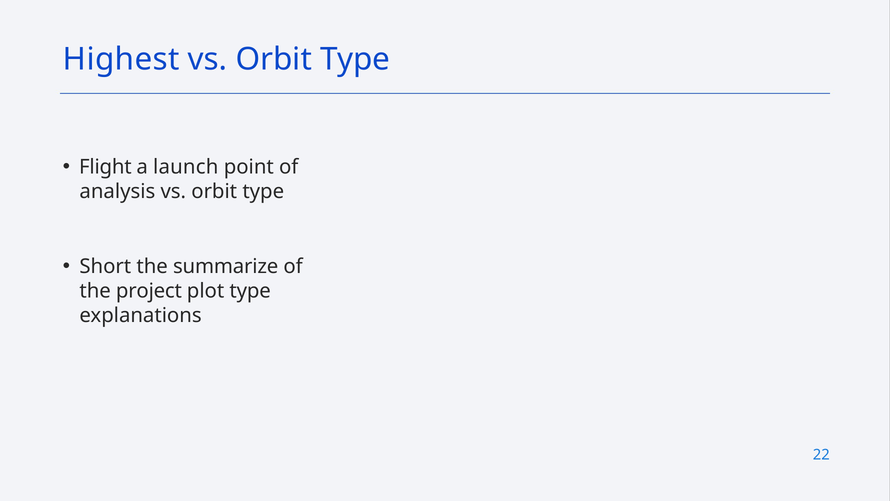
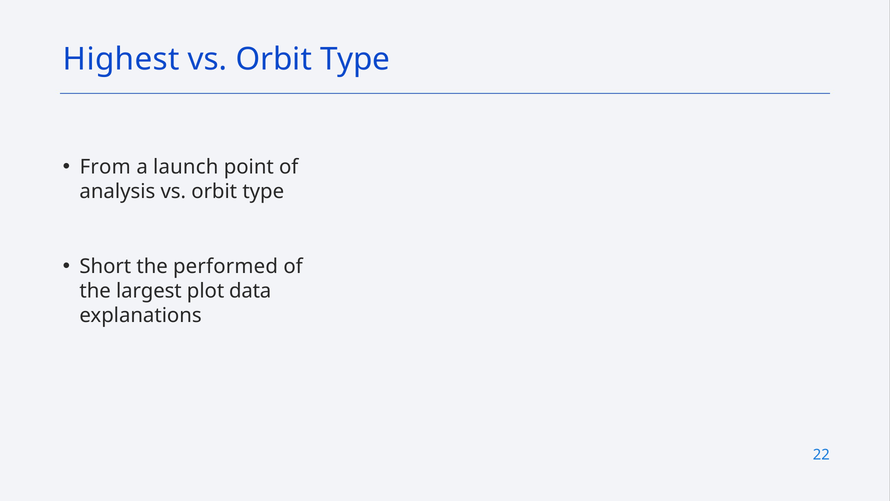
Flight: Flight -> From (105, 167)
summarize: summarize -> performed (225, 266)
project: project -> largest (149, 291)
plot type: type -> data (250, 291)
